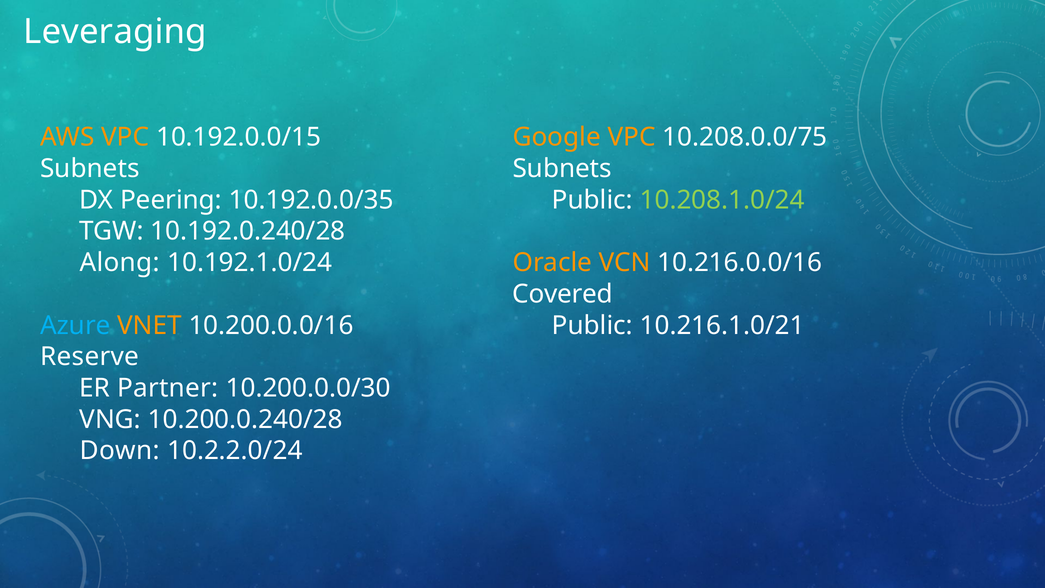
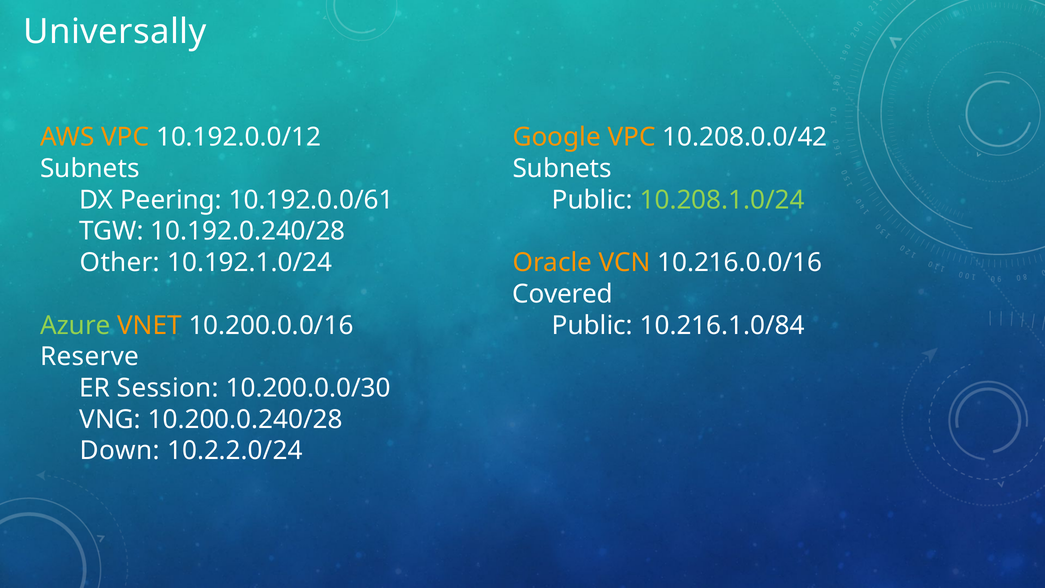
Leveraging: Leveraging -> Universally (115, 32)
10.192.0.0/15: 10.192.0.0/15 -> 10.192.0.0/12 (239, 137)
10.208.0.0/75: 10.208.0.0/75 -> 10.208.0.0/42 (745, 137)
10.192.0.0/35: 10.192.0.0/35 -> 10.192.0.0/61 (311, 200)
Along: Along -> Other (120, 263)
Azure colour: light blue -> light green (75, 325)
10.216.1.0/21: 10.216.1.0/21 -> 10.216.1.0/84 (722, 325)
Partner: Partner -> Session (168, 388)
